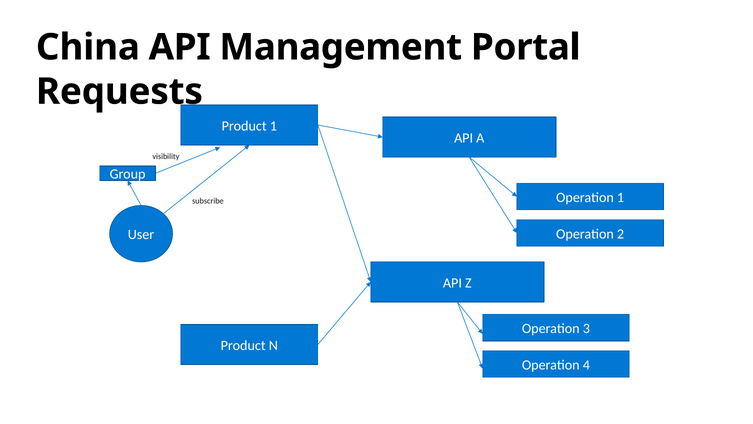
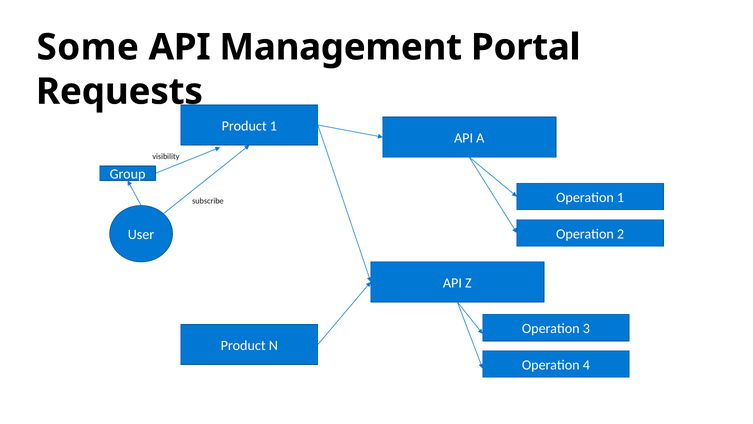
China: China -> Some (88, 47)
